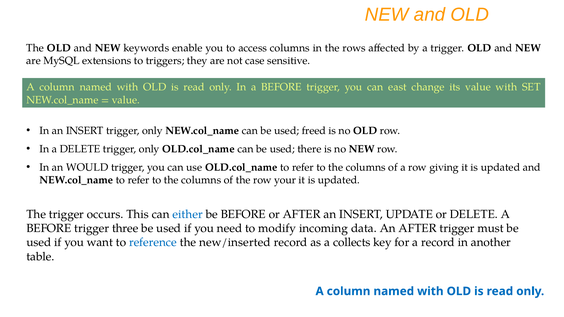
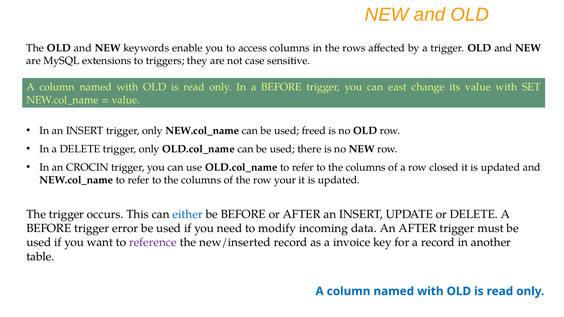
WOULD: WOULD -> CROCIN (87, 167)
giving: giving -> closed (444, 167)
three: three -> error (125, 229)
reference colour: blue -> purple (153, 243)
collects: collects -> invoice (352, 243)
